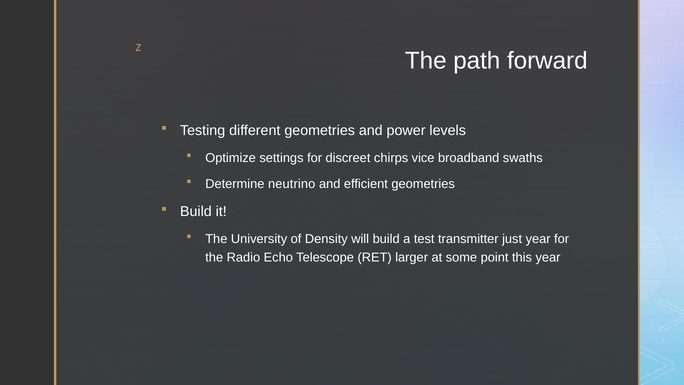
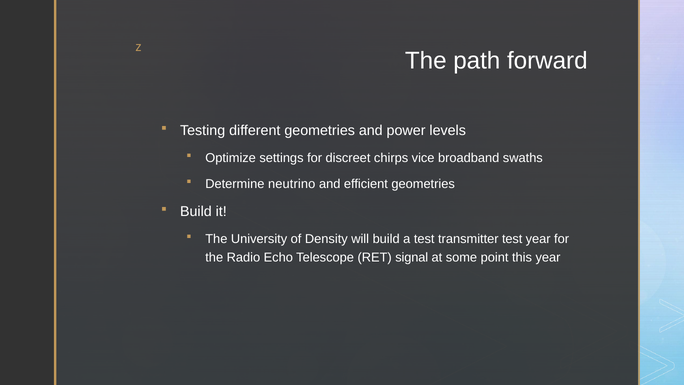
transmitter just: just -> test (512, 239)
larger: larger -> signal (412, 257)
